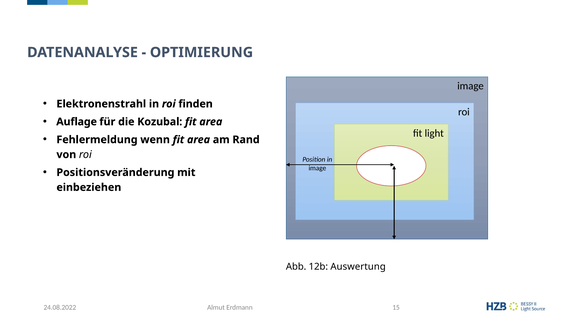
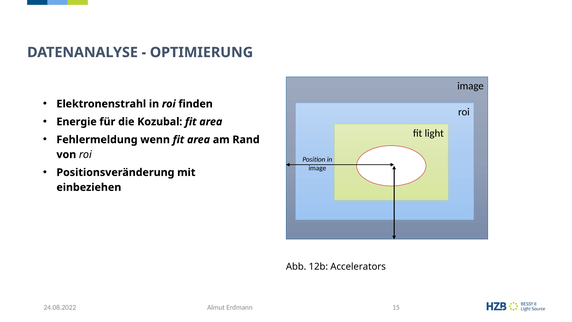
Auflage: Auflage -> Energie (77, 122)
Auswertung: Auswertung -> Accelerators (358, 267)
